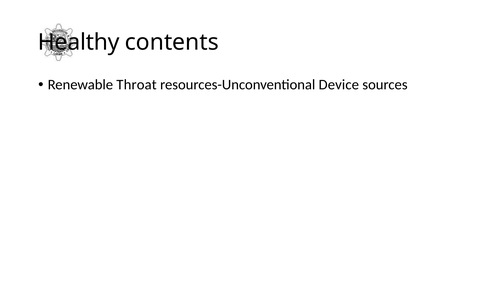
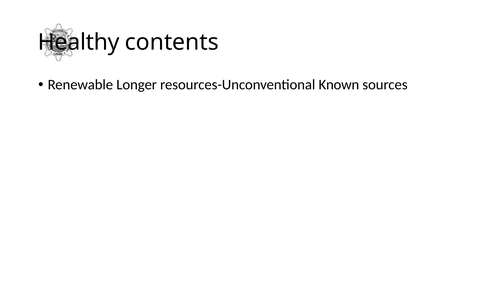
Throat: Throat -> Longer (137, 85)
Device: Device -> Known (339, 85)
